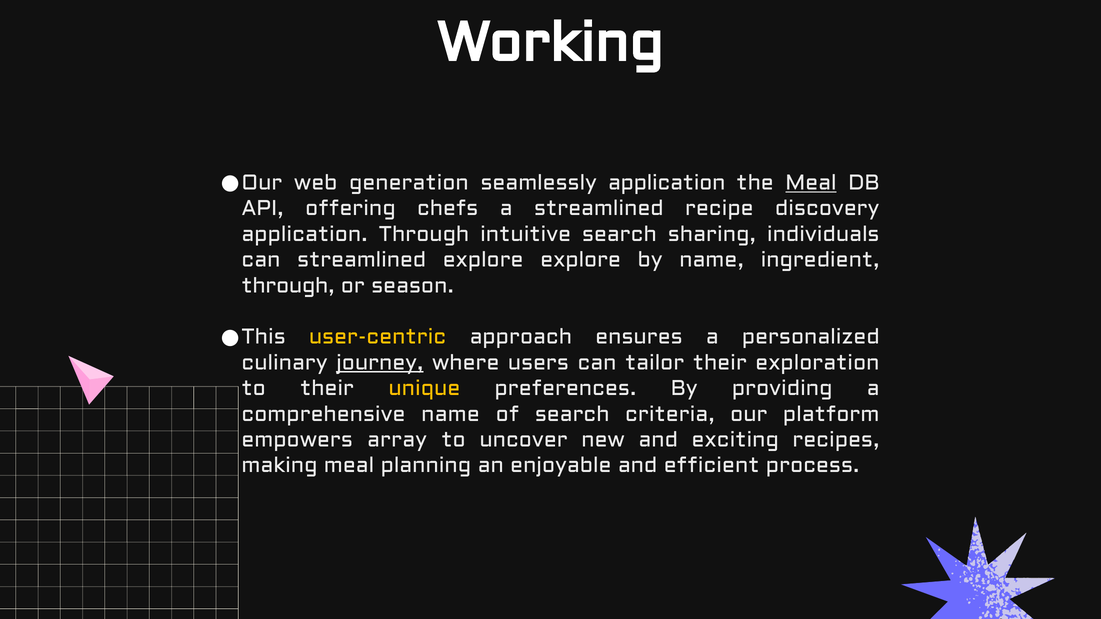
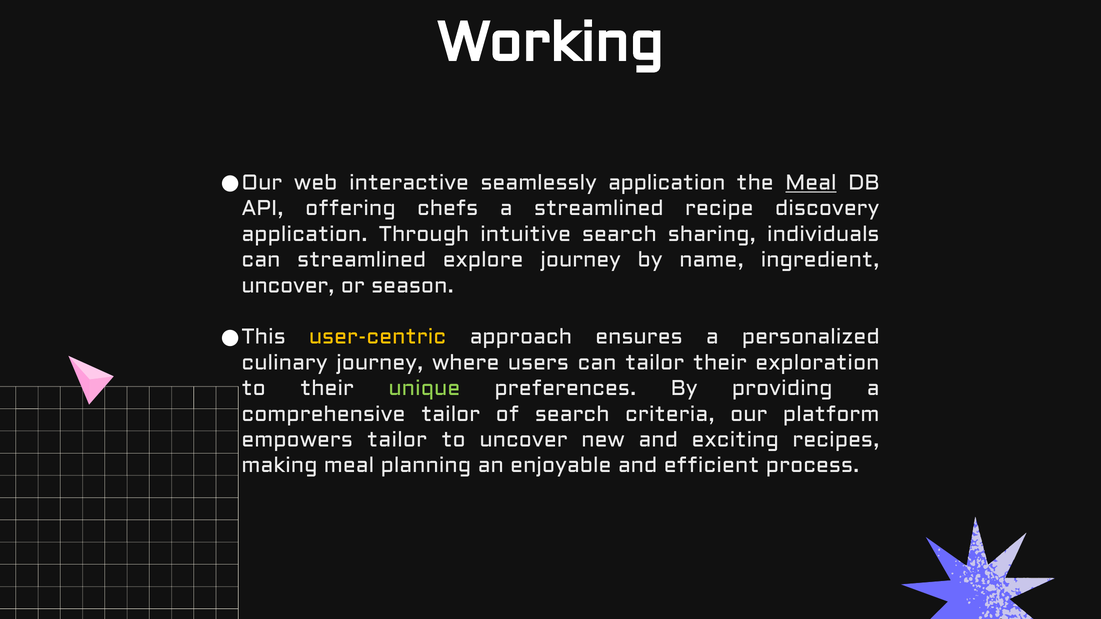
generation: generation -> interactive (409, 183)
explore explore: explore -> journey (581, 260)
through: through -> uncover (288, 286)
journey underline: present -> none (380, 363)
unique colour: yellow -> light green (424, 388)
comprehensive name: name -> tailor (451, 414)
empowers array: array -> tailor (397, 440)
